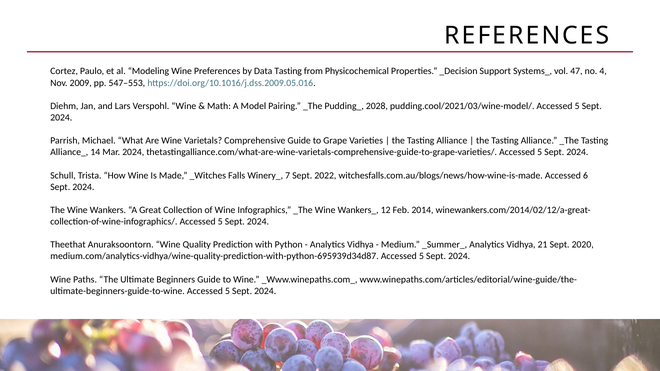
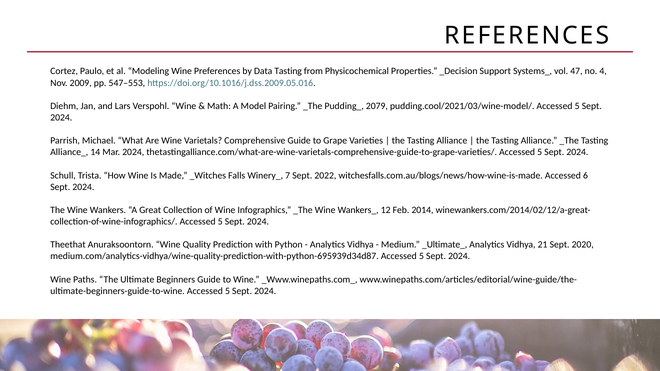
2028: 2028 -> 2079 (377, 106)
_Summer_: _Summer_ -> _Ultimate_ (445, 245)
